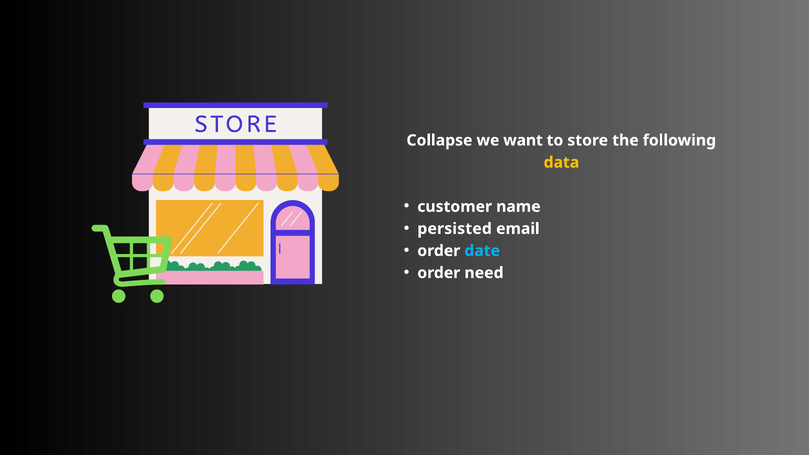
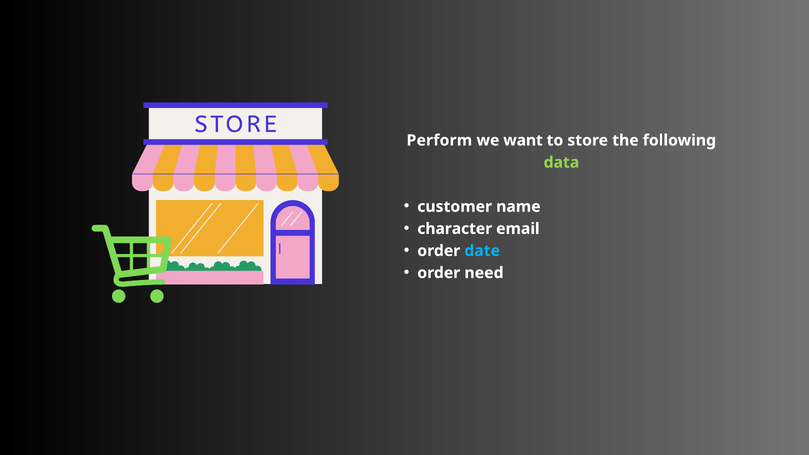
Collapse: Collapse -> Perform (439, 140)
data colour: yellow -> light green (561, 162)
persisted: persisted -> character (455, 229)
